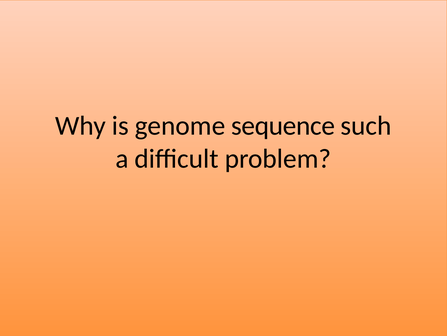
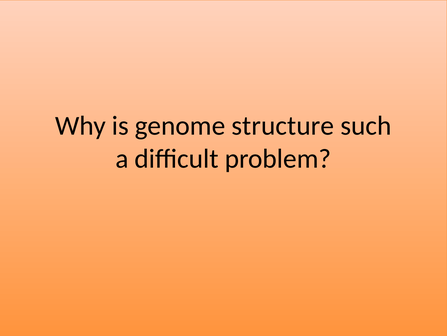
sequence: sequence -> structure (283, 126)
